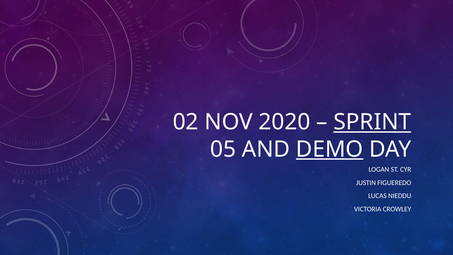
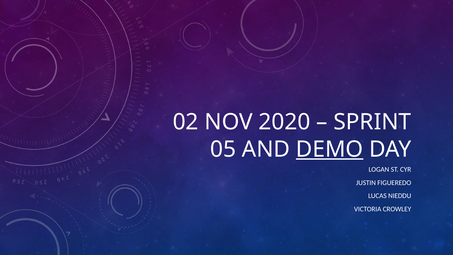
SPRINT underline: present -> none (372, 122)
